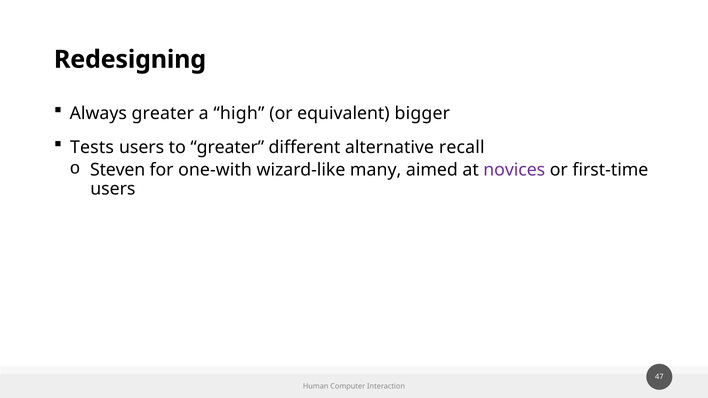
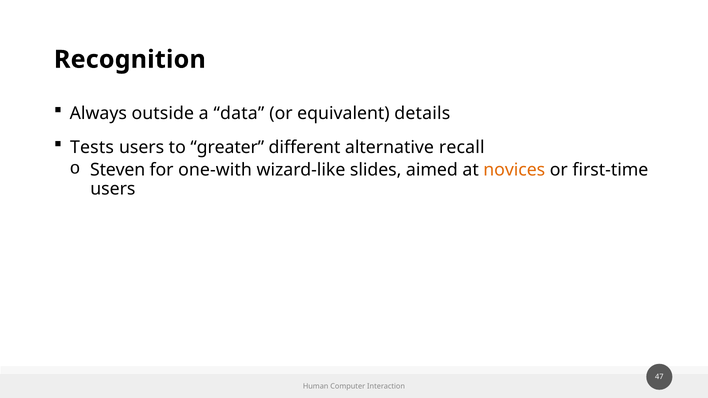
Redesigning: Redesigning -> Recognition (130, 60)
Always greater: greater -> outside (163, 113)
high: high -> data (239, 113)
bigger: bigger -> details (422, 113)
many: many -> slides (376, 170)
novices colour: purple -> orange (514, 170)
